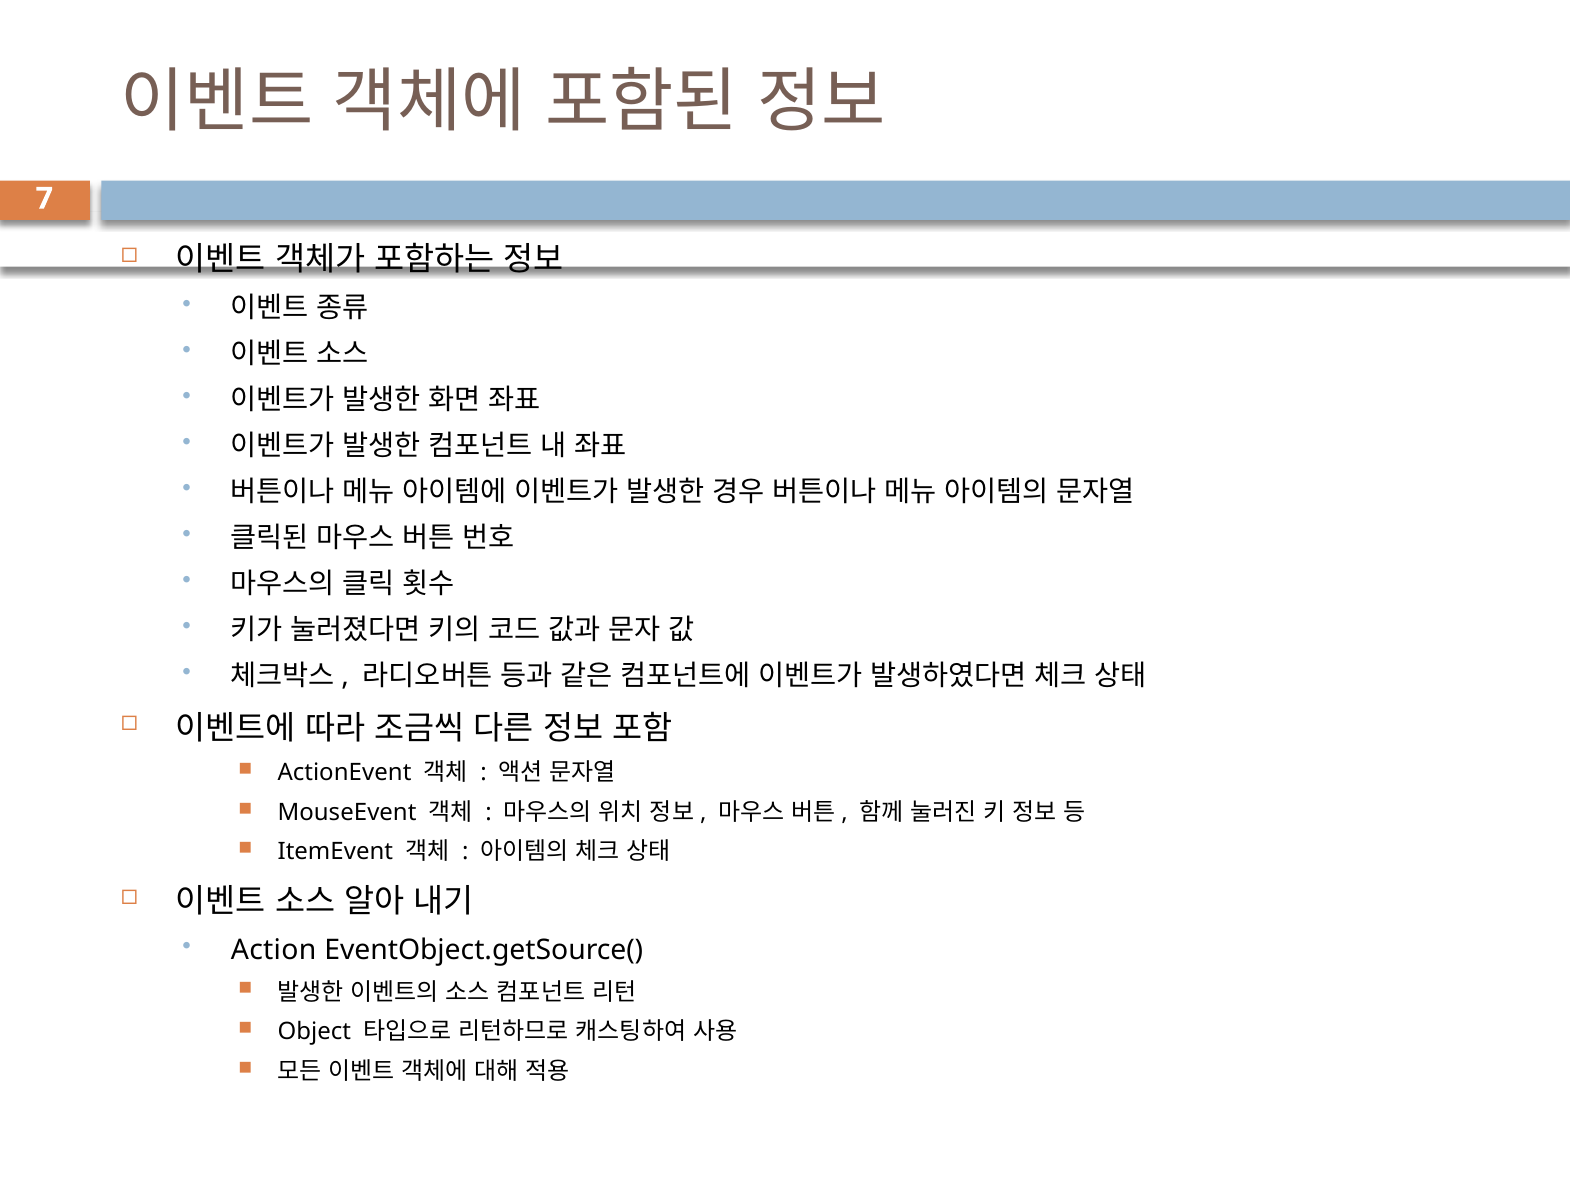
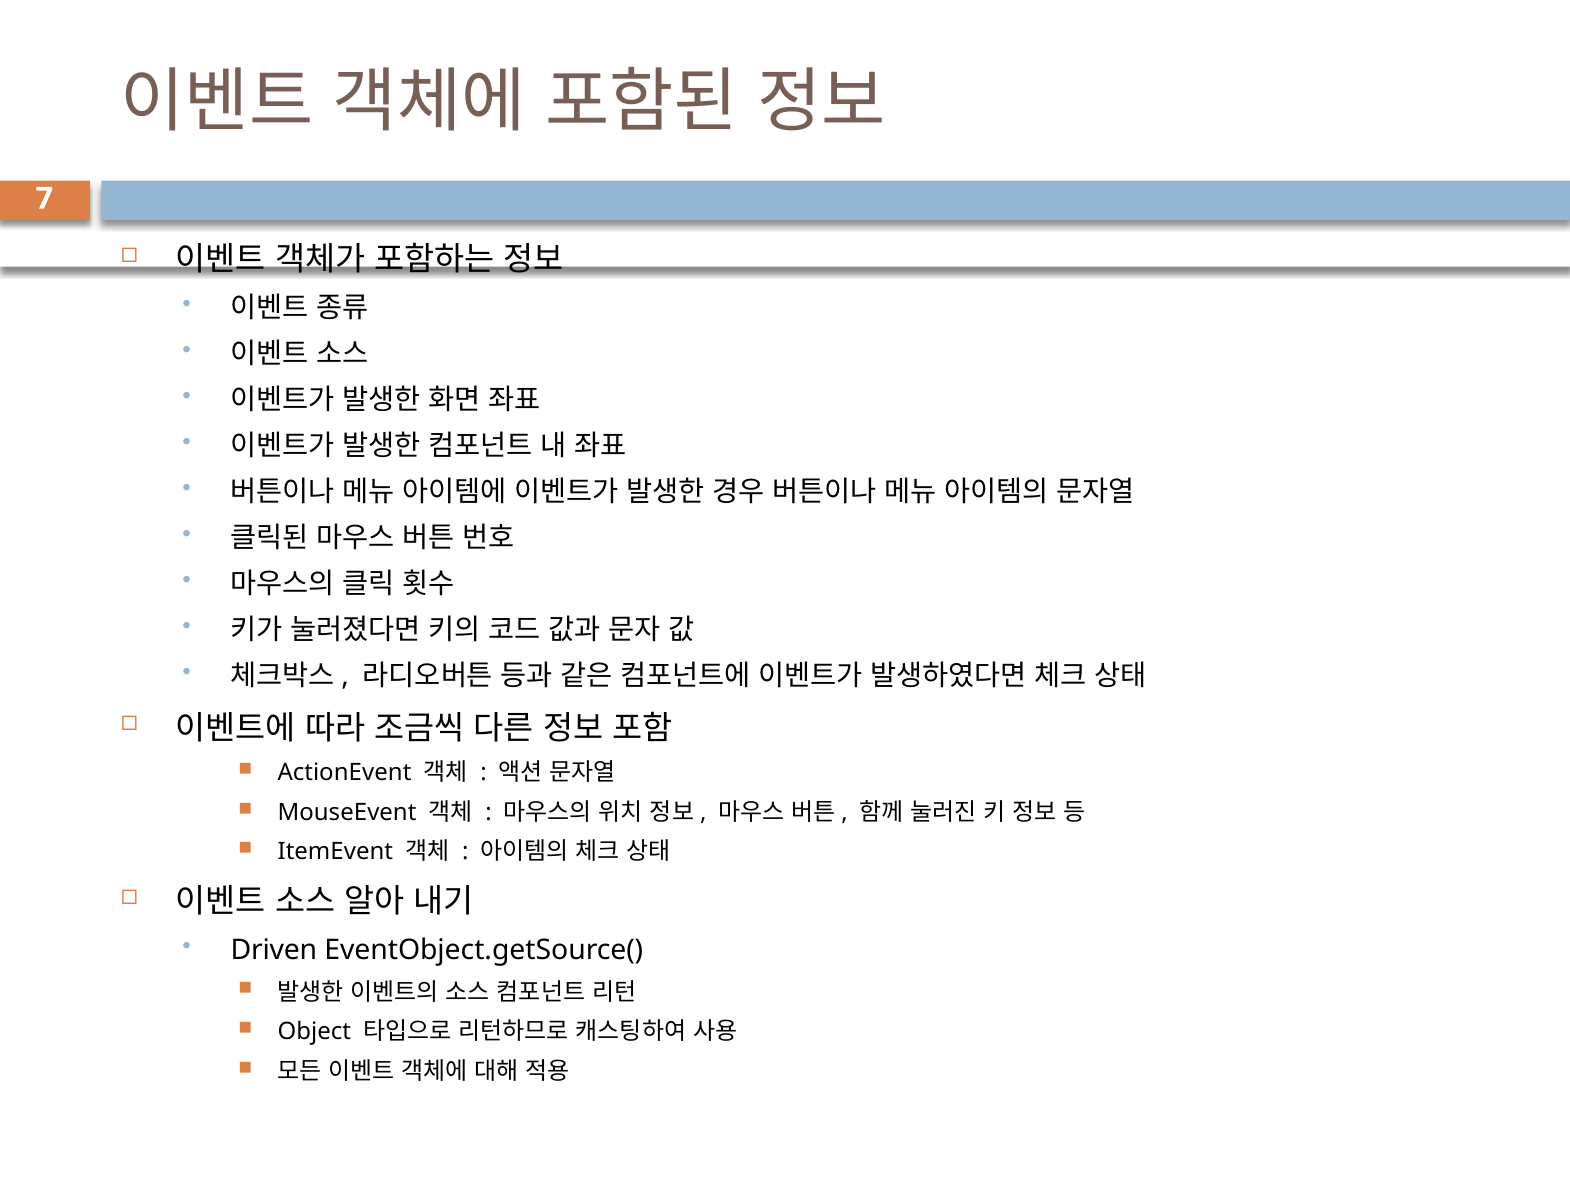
Action: Action -> Driven (274, 951)
